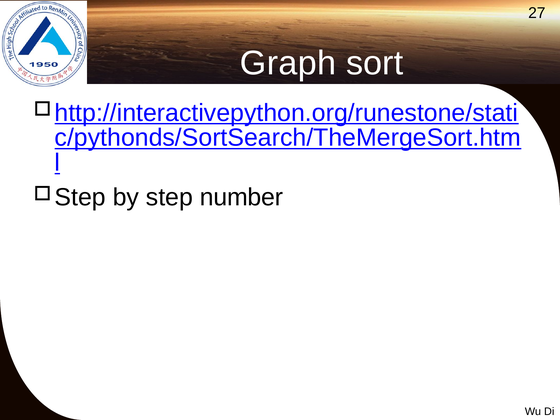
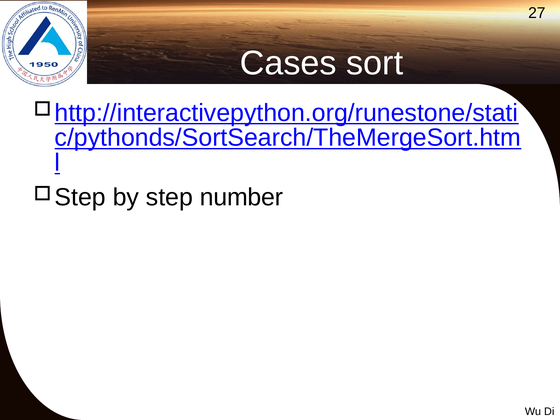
Graph: Graph -> Cases (288, 63)
